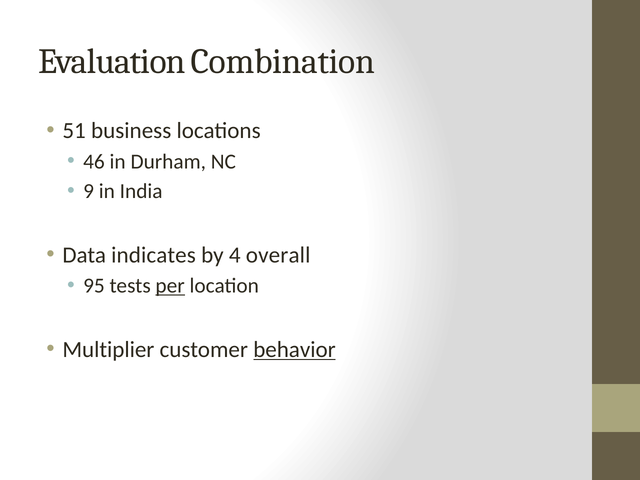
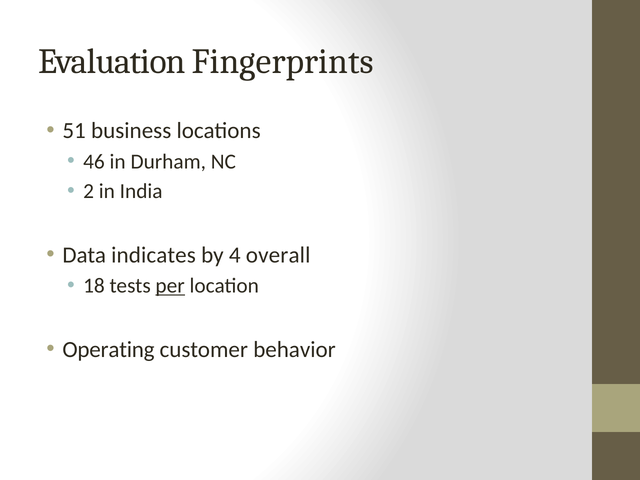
Combination: Combination -> Fingerprints (283, 62)
9: 9 -> 2 (89, 191)
95: 95 -> 18 (94, 286)
Multiplier: Multiplier -> Operating (108, 350)
behavior underline: present -> none (294, 350)
